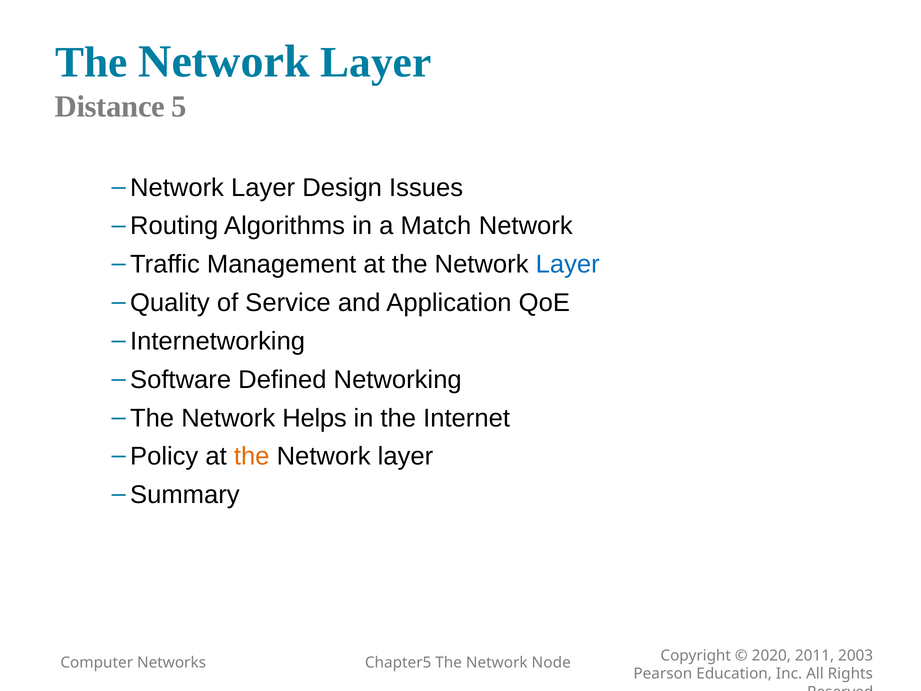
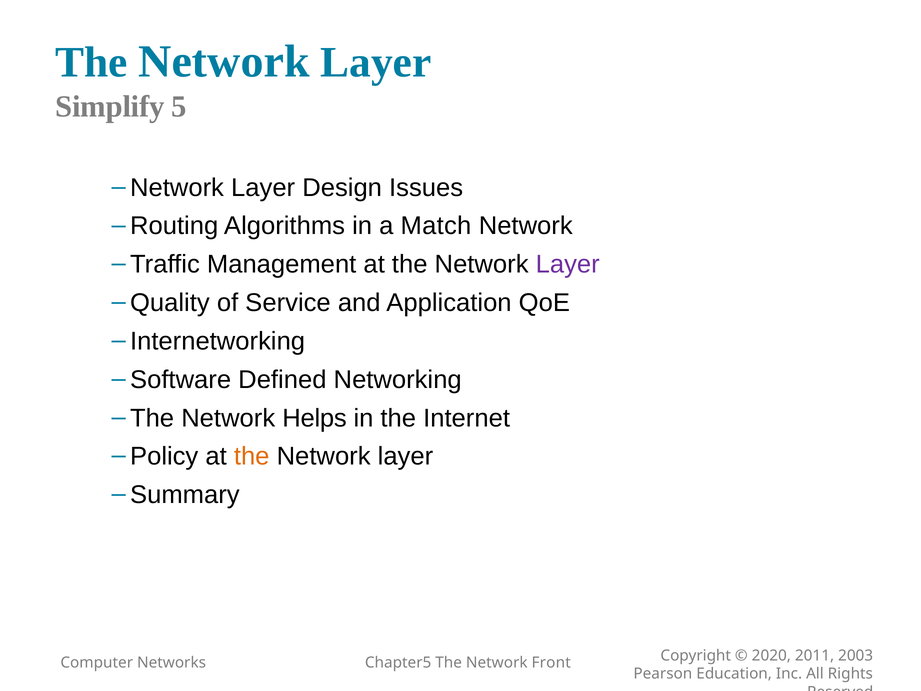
Distance: Distance -> Simplify (110, 107)
Layer colour: blue -> purple (568, 264)
Node: Node -> Front (551, 662)
